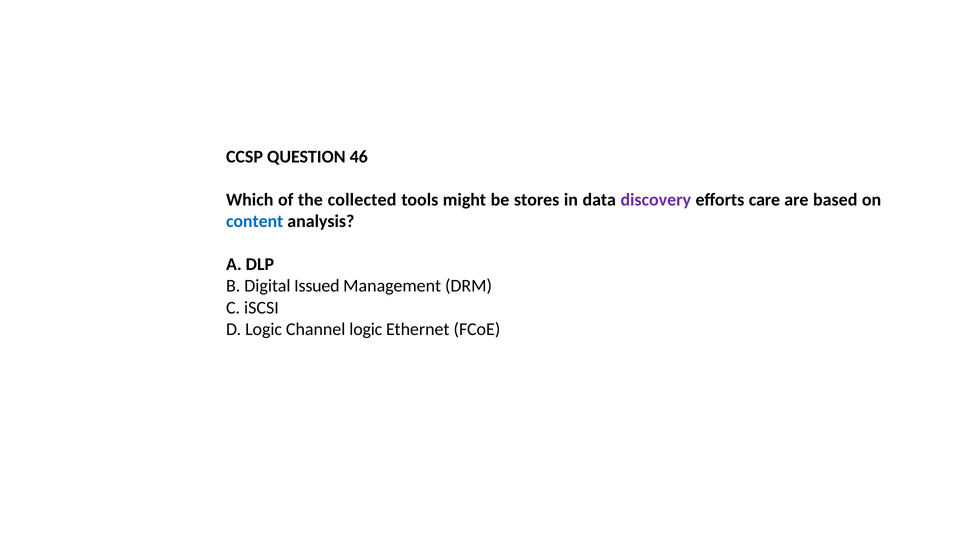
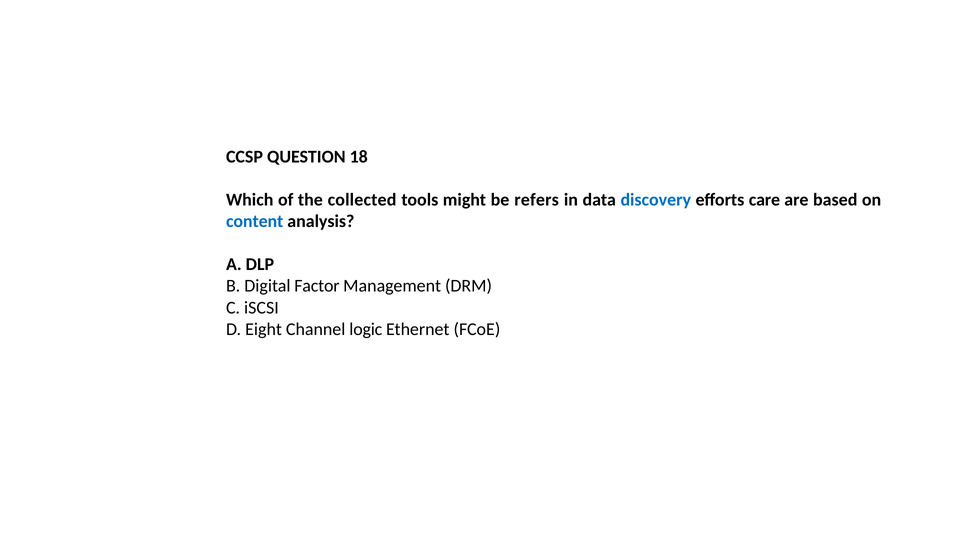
46: 46 -> 18 (359, 157)
stores: stores -> refers (537, 200)
discovery colour: purple -> blue (656, 200)
Issued: Issued -> Factor (317, 286)
D Logic: Logic -> Eight (264, 329)
